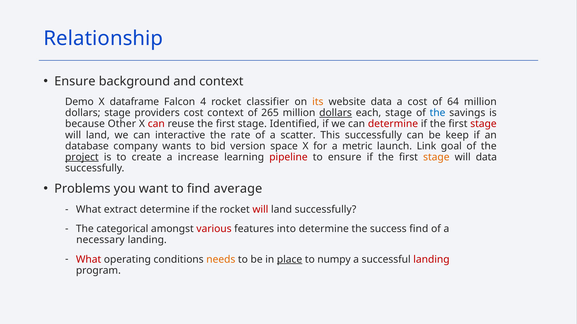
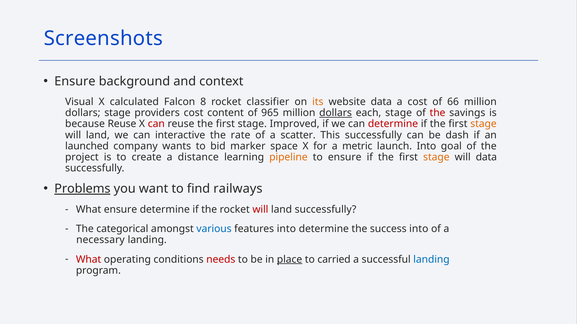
Relationship: Relationship -> Screenshots (103, 39)
Demo: Demo -> Visual (79, 102)
dataframe: dataframe -> calculated (134, 102)
4: 4 -> 8 (203, 102)
64: 64 -> 66 (453, 102)
cost context: context -> content (226, 113)
265: 265 -> 965 (270, 113)
the colour: blue -> red (438, 113)
because Other: Other -> Reuse (122, 124)
Identified: Identified -> Improved (295, 124)
stage colour: red -> orange (483, 124)
keep: keep -> dash (457, 135)
database: database -> launched (87, 146)
version: version -> marker (248, 146)
launch Link: Link -> Into (426, 146)
project underline: present -> none (82, 157)
increase: increase -> distance (198, 157)
pipeline colour: red -> orange (288, 157)
Problems underline: none -> present (82, 189)
average: average -> railways (238, 189)
What extract: extract -> ensure (120, 210)
various colour: red -> blue (214, 229)
success find: find -> into (419, 229)
needs colour: orange -> red (221, 260)
numpy: numpy -> carried (334, 260)
landing colour: red -> blue (431, 260)
